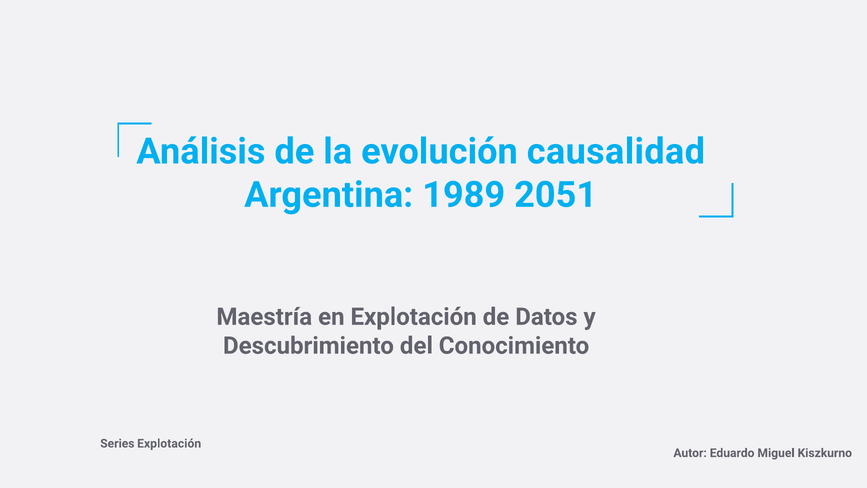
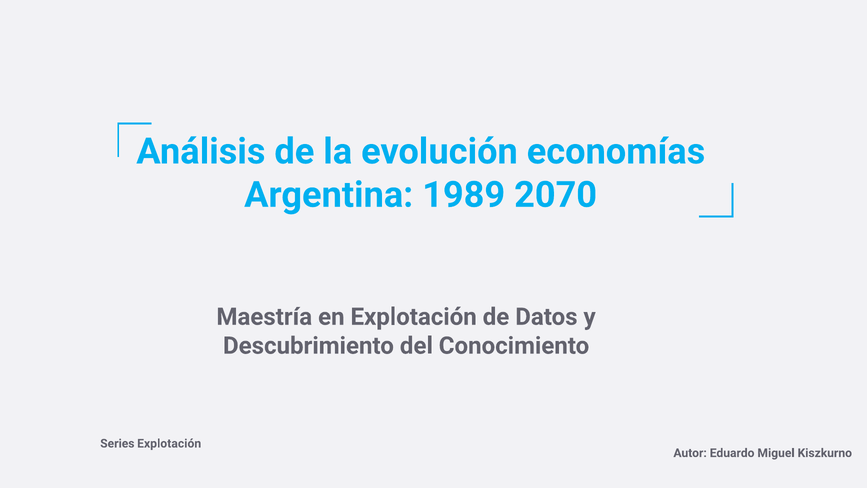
causalidad: causalidad -> economías (616, 151)
2051: 2051 -> 2070 (556, 195)
